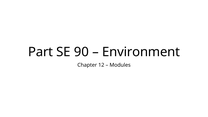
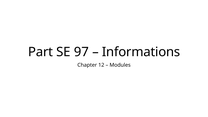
90: 90 -> 97 (81, 52)
Environment: Environment -> Informations (141, 52)
